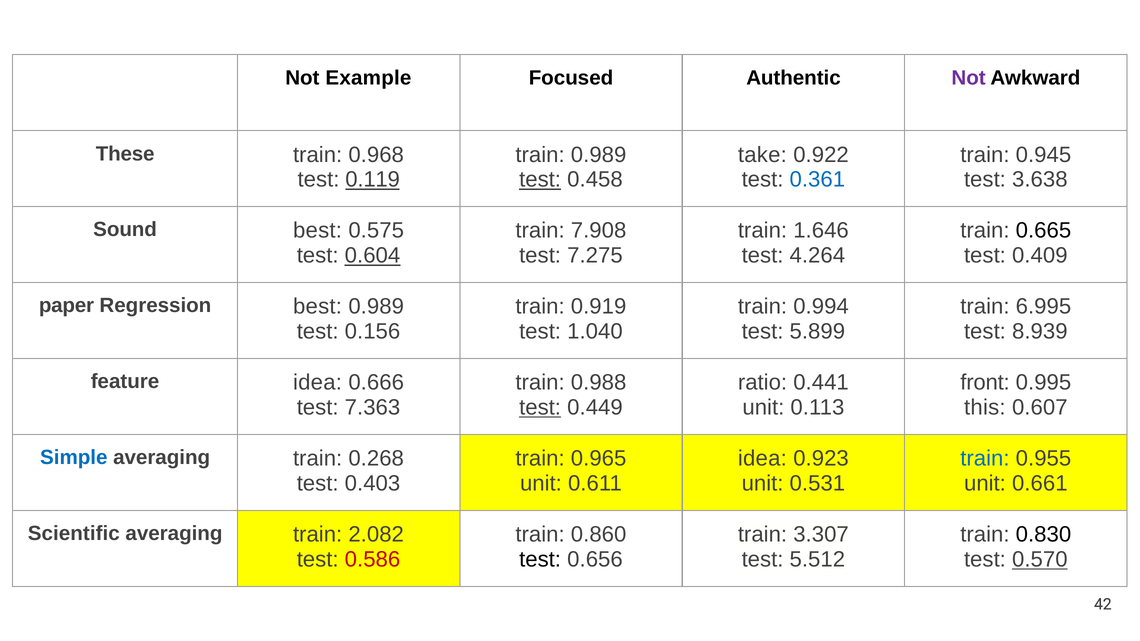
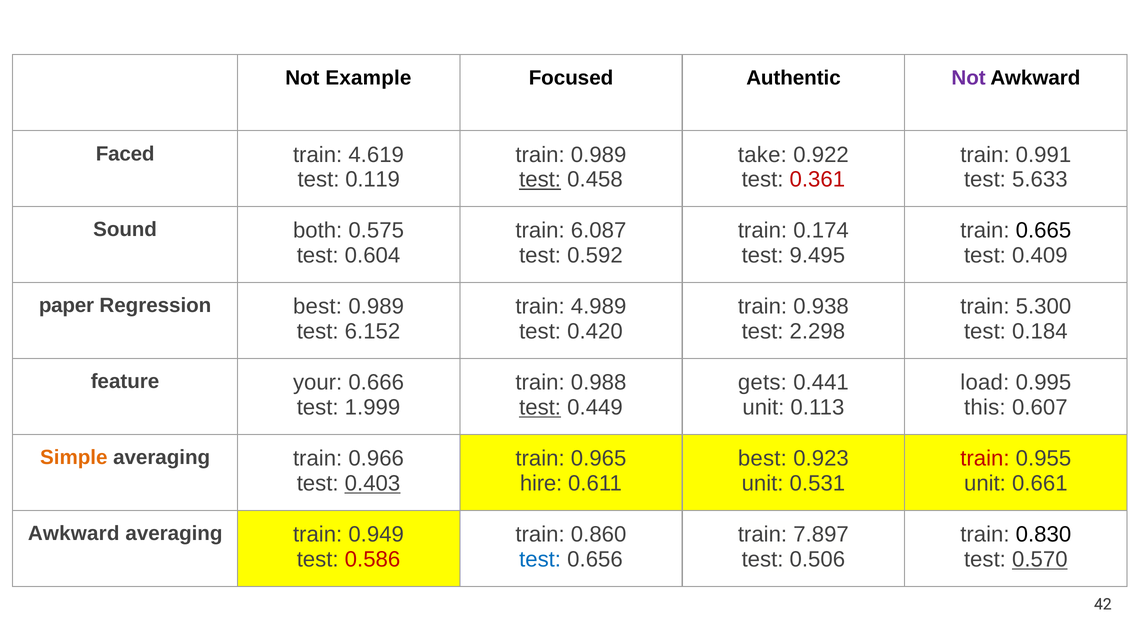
These: These -> Faced (125, 154)
0.968: 0.968 -> 4.619 (376, 155)
0.945: 0.945 -> 0.991 (1043, 155)
0.119 underline: present -> none (373, 180)
0.361 colour: blue -> red (817, 180)
3.638: 3.638 -> 5.633 (1040, 180)
Sound best: best -> both (318, 231)
7.908: 7.908 -> 6.087 (599, 231)
1.646: 1.646 -> 0.174 (821, 231)
0.604 underline: present -> none (373, 256)
7.275: 7.275 -> 0.592 (595, 256)
4.264: 4.264 -> 9.495 (817, 256)
0.919: 0.919 -> 4.989 (599, 307)
0.994: 0.994 -> 0.938 (821, 307)
6.995: 6.995 -> 5.300 (1043, 307)
0.156: 0.156 -> 6.152 (373, 332)
1.040: 1.040 -> 0.420 (595, 332)
5.899: 5.899 -> 2.298 (817, 332)
8.939: 8.939 -> 0.184 (1040, 332)
feature idea: idea -> your (318, 383)
ratio: ratio -> gets (762, 383)
front: front -> load (985, 383)
7.363: 7.363 -> 1.999 (373, 408)
Simple colour: blue -> orange (74, 458)
0.268: 0.268 -> 0.966 (376, 459)
idea: idea -> best (762, 459)
train colour: blue -> red (985, 459)
0.403 underline: none -> present (373, 484)
unit: unit -> hire (541, 484)
Scientific: Scientific -> Awkward (74, 534)
2.082: 2.082 -> 0.949 (376, 535)
3.307: 3.307 -> 7.897 (821, 535)
test colour: black -> blue (540, 560)
5.512: 5.512 -> 0.506 (817, 560)
